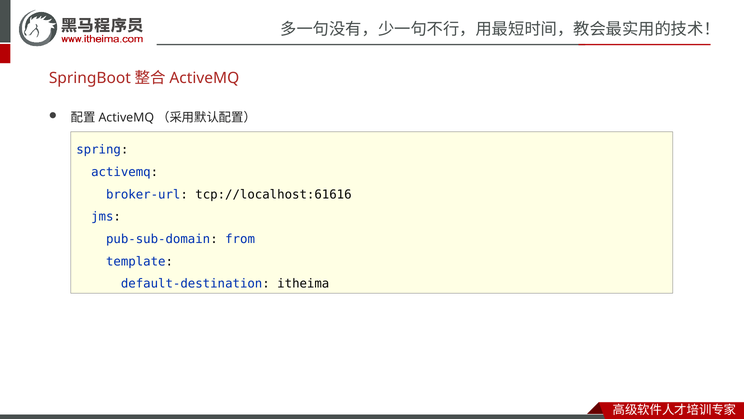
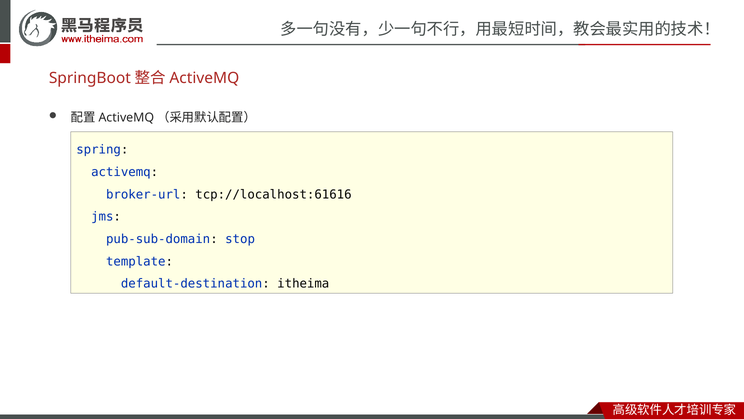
from: from -> stop (240, 239)
